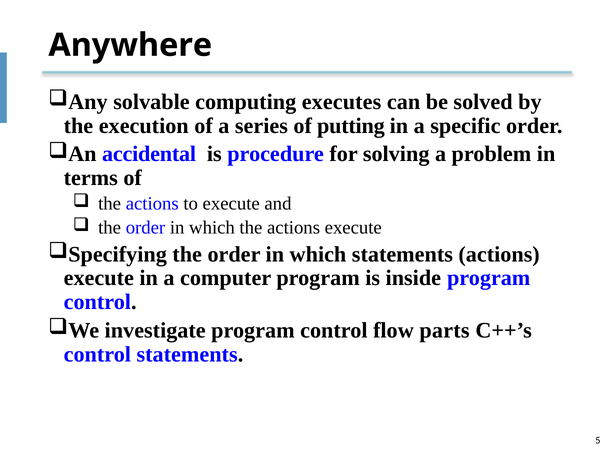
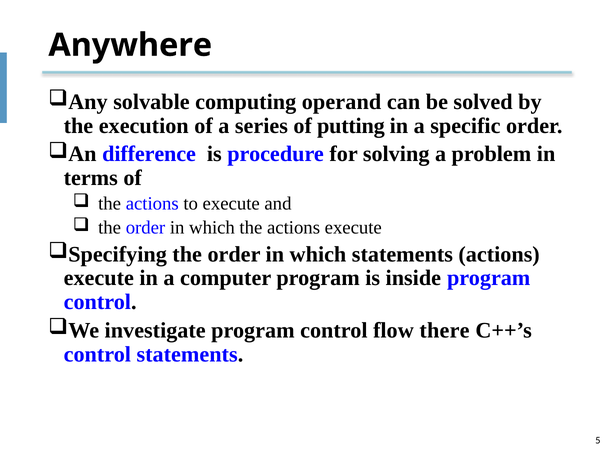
executes: executes -> operand (342, 102)
accidental: accidental -> difference (149, 154)
parts: parts -> there (444, 331)
